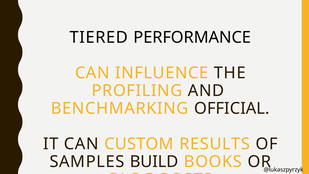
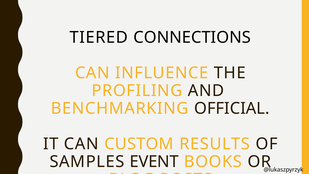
PERFORMANCE: PERFORMANCE -> CONNECTIONS (192, 37)
BUILD: BUILD -> EVENT (154, 161)
